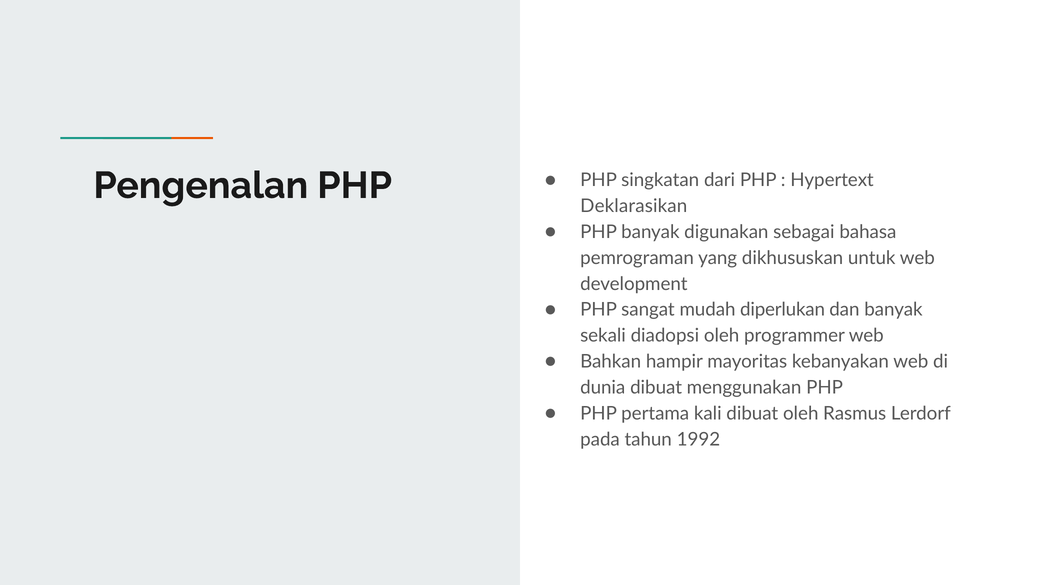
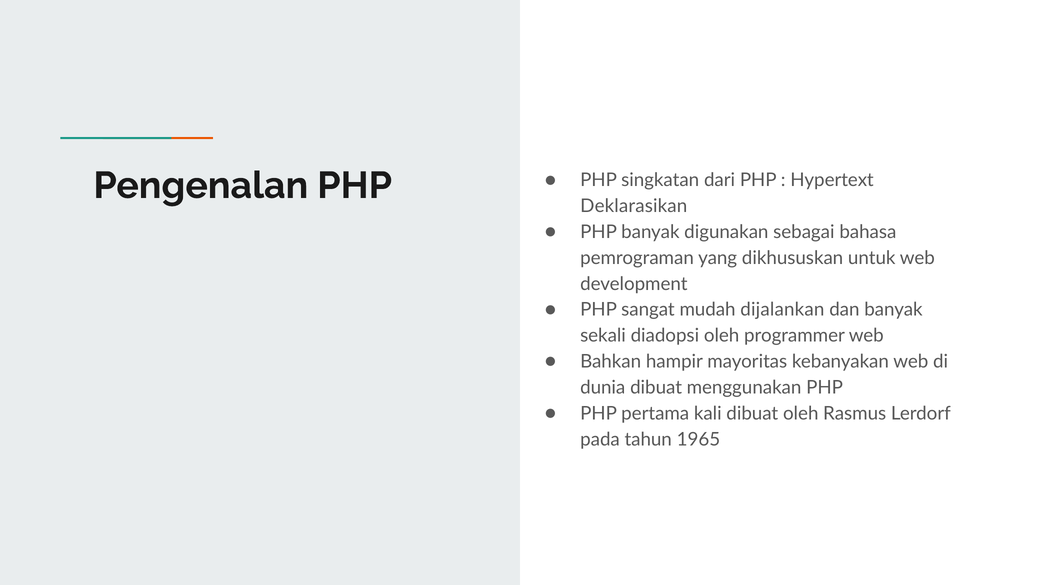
diperlukan: diperlukan -> dijalankan (782, 310)
1992: 1992 -> 1965 (698, 439)
